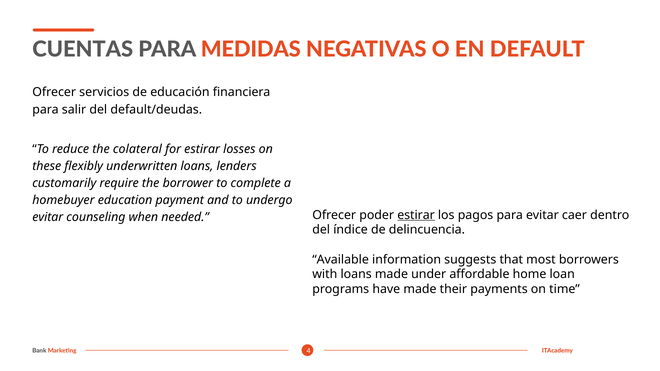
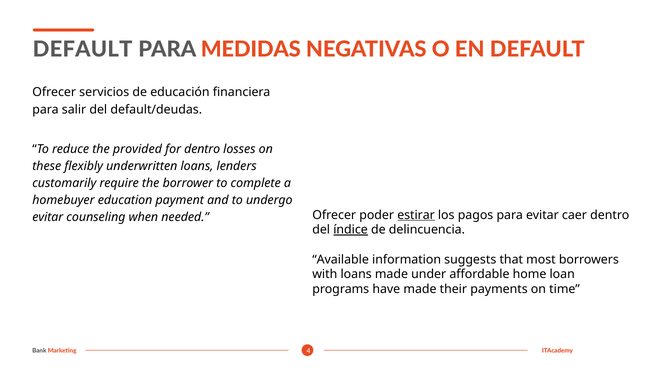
CUENTAS: CUENTAS -> DEFAULT (83, 50)
colateral: colateral -> provided (137, 149)
for estirar: estirar -> dentro (202, 149)
índice underline: none -> present (351, 230)
